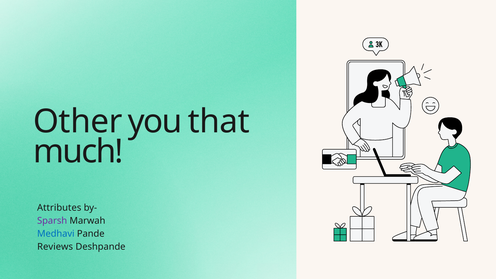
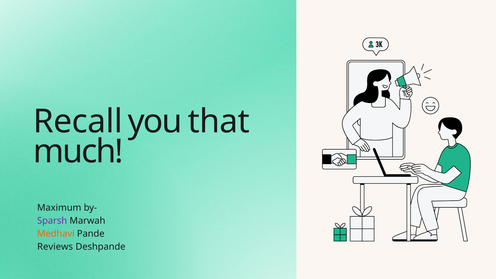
Other: Other -> Recall (78, 122)
Attributes: Attributes -> Maximum (59, 208)
Medhavi colour: blue -> orange (56, 234)
